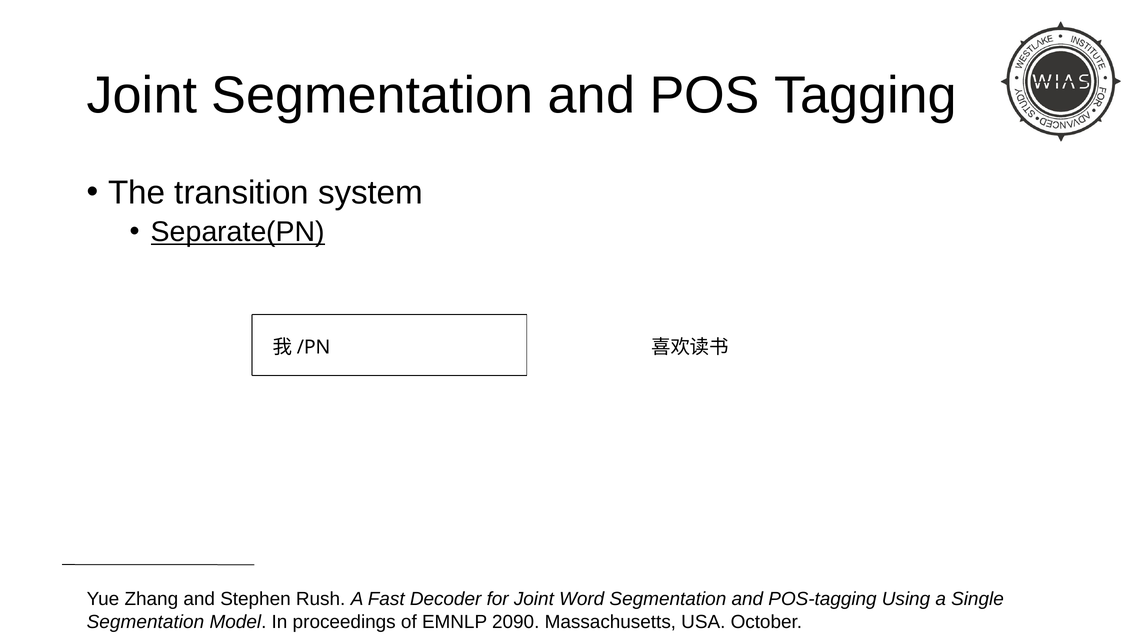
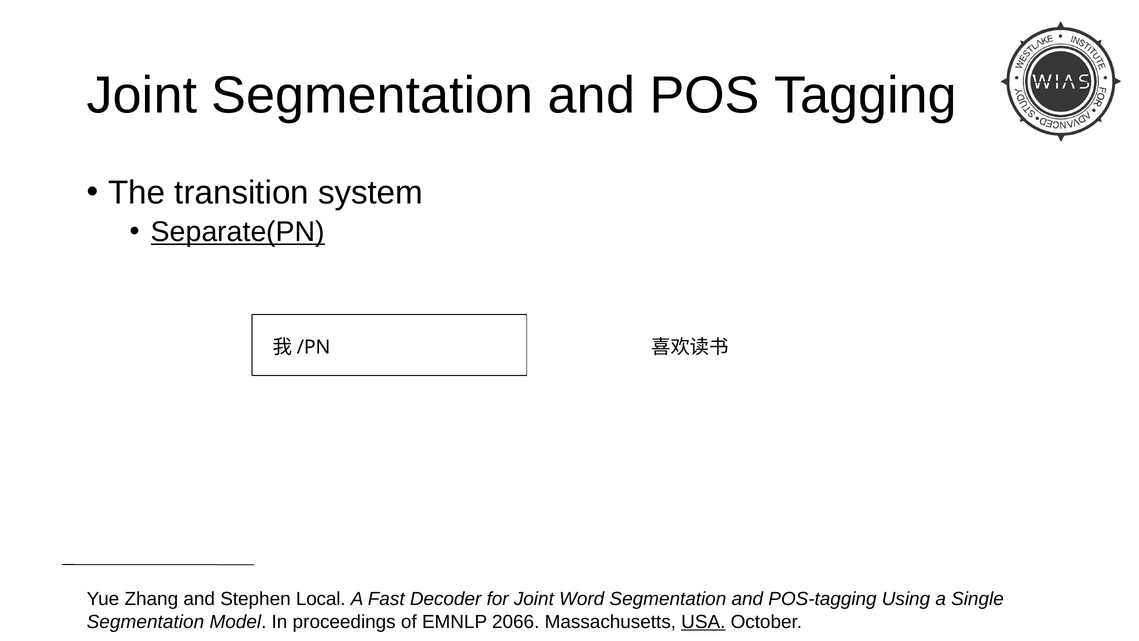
Rush: Rush -> Local (321, 599)
2090: 2090 -> 2066 (516, 622)
USA underline: none -> present (703, 622)
